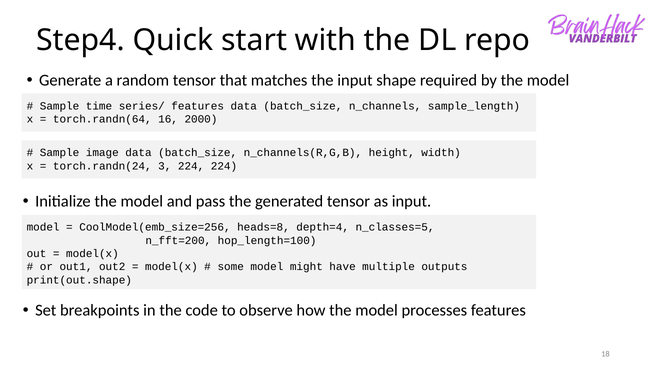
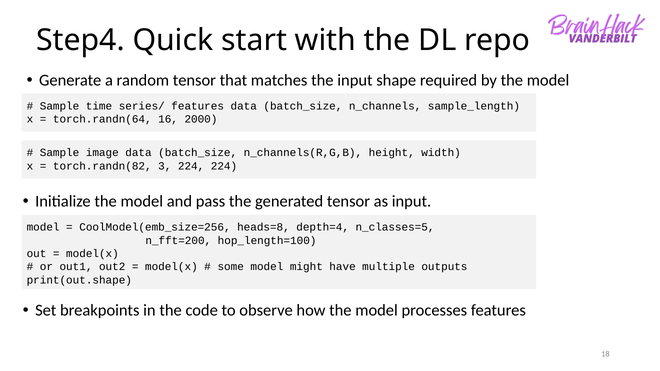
torch.randn(24: torch.randn(24 -> torch.randn(82 (102, 166)
